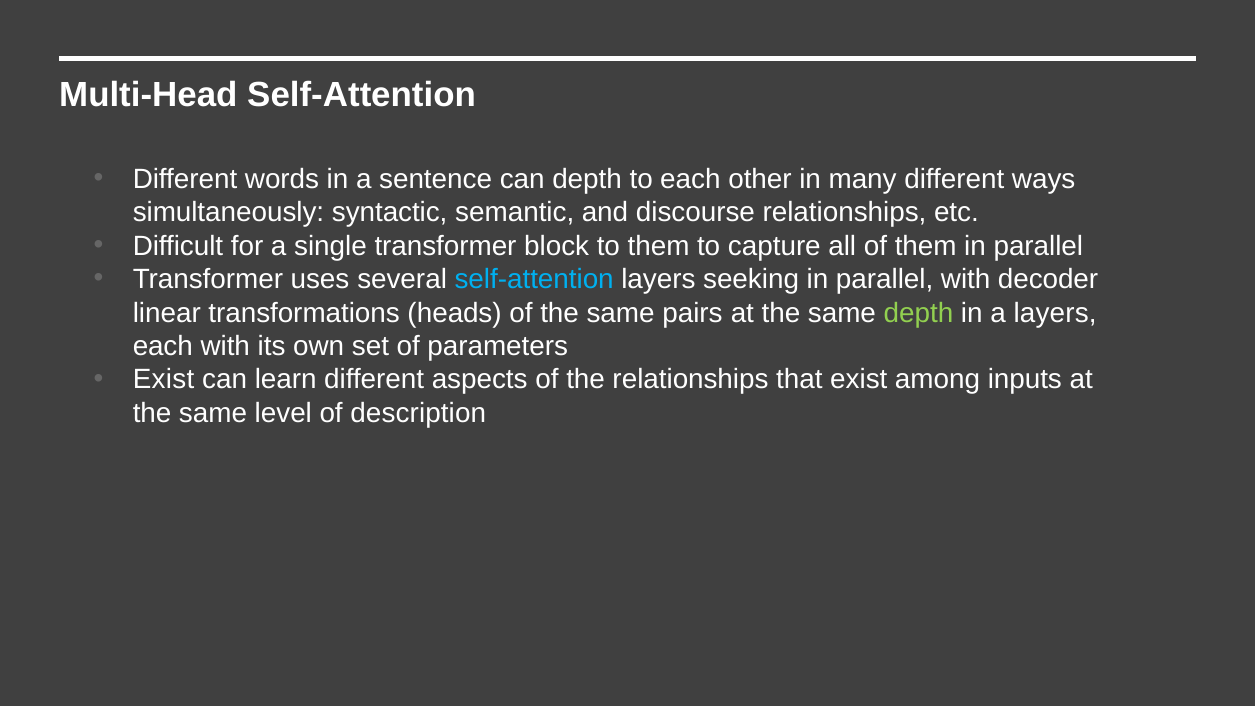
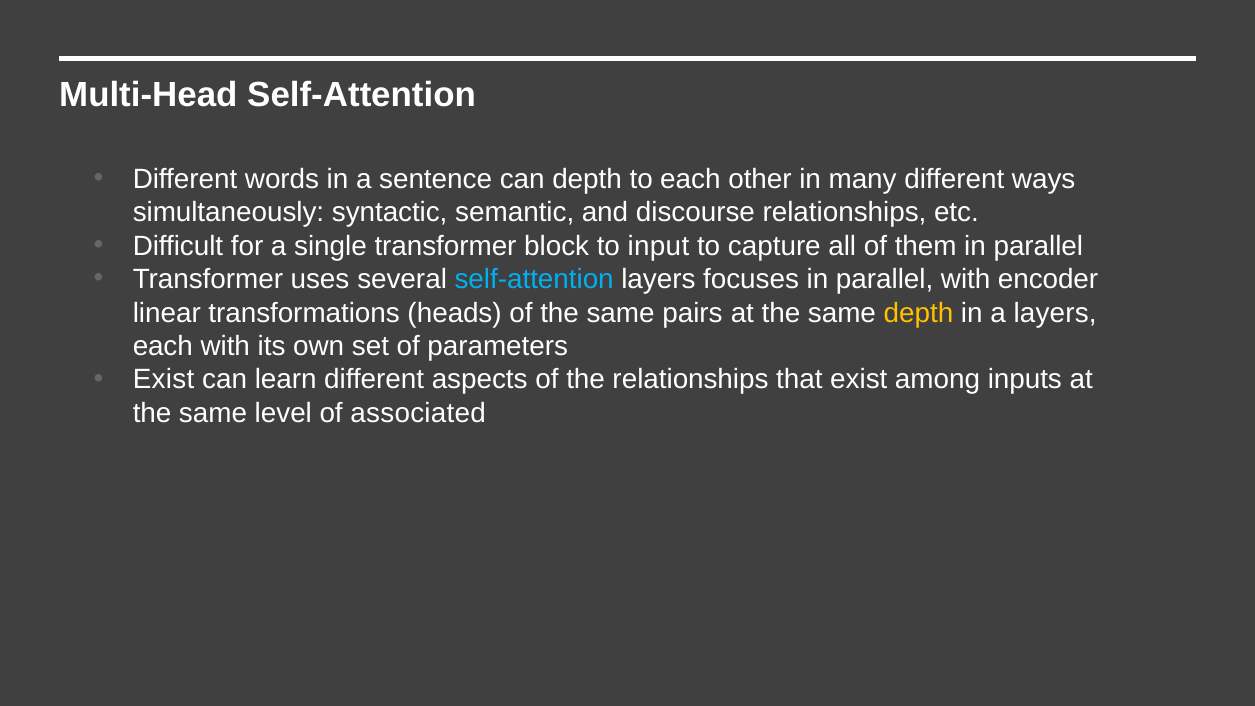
to them: them -> input (658, 246)
seeking: seeking -> focuses (751, 279)
decoder: decoder -> encoder (1048, 279)
depth colour: light green -> yellow (918, 313)
description: description -> associated (418, 413)
